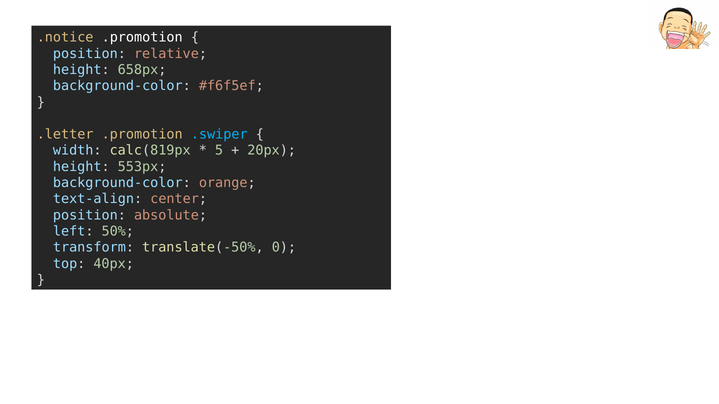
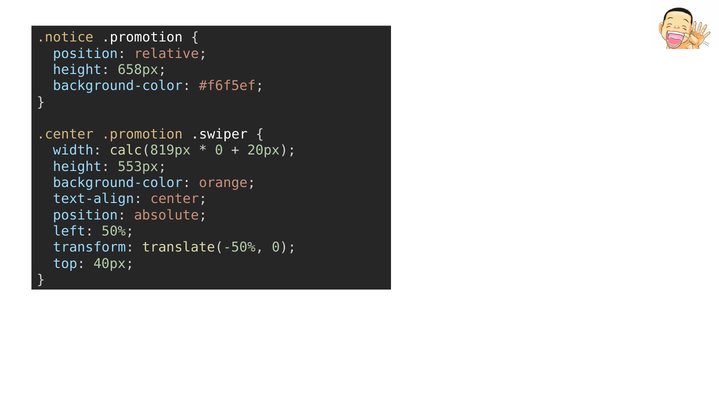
.letter: .letter -> .center (65, 135)
.swiper colour: light blue -> white (219, 135)
5: 5 -> 0 (219, 151)
